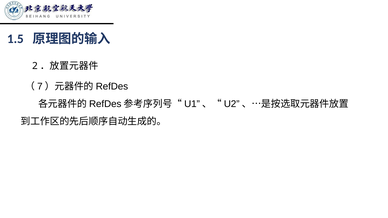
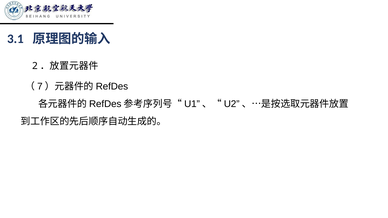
1.5: 1.5 -> 3.1 (15, 39)
